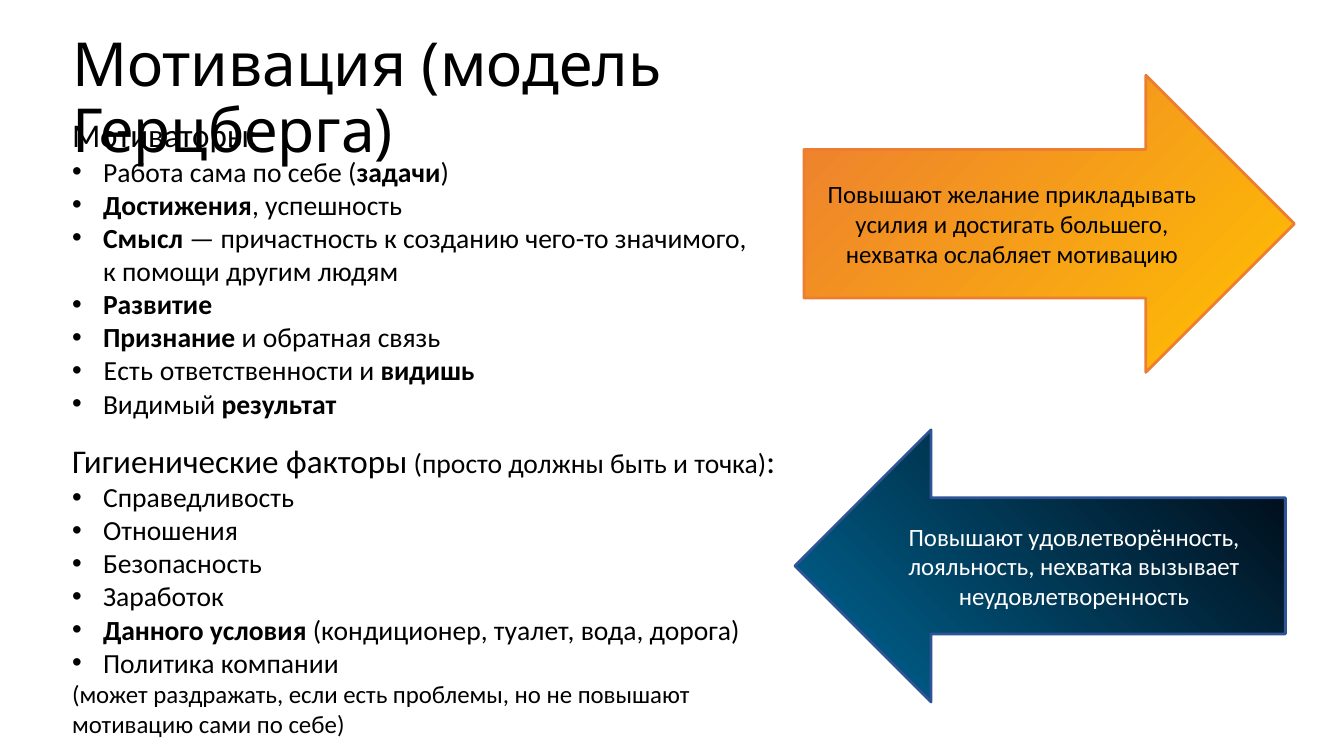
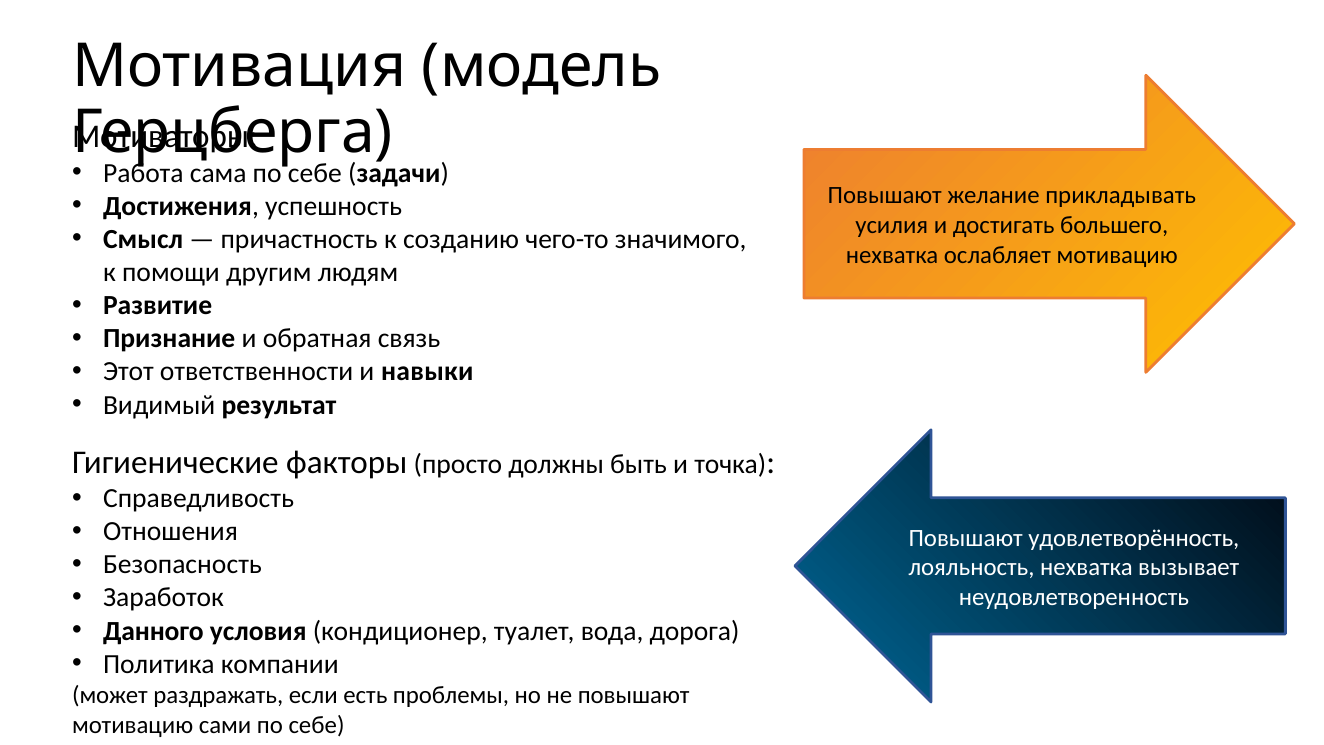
Есть: Есть -> Этот (128, 372)
видишь: видишь -> навыки (427, 372)
